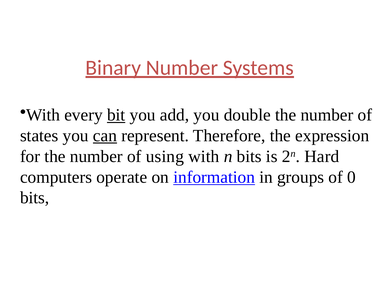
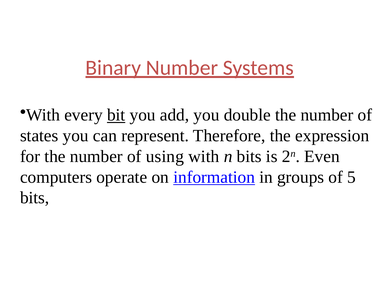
can underline: present -> none (105, 136)
Hard: Hard -> Even (322, 157)
0: 0 -> 5 (351, 178)
